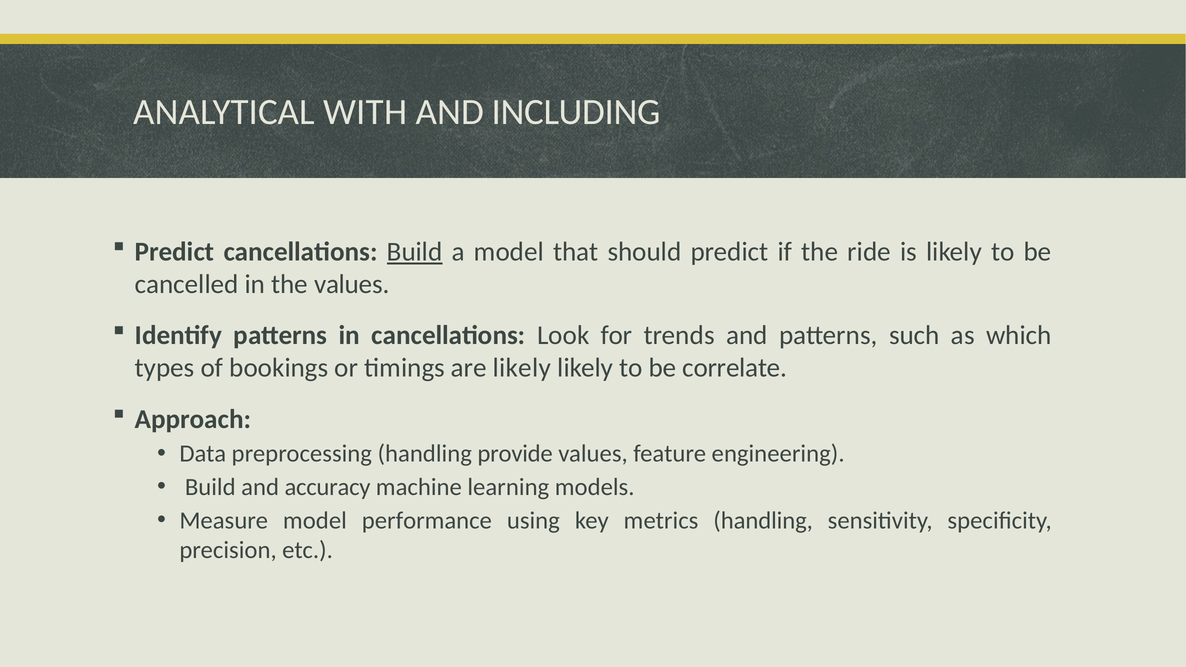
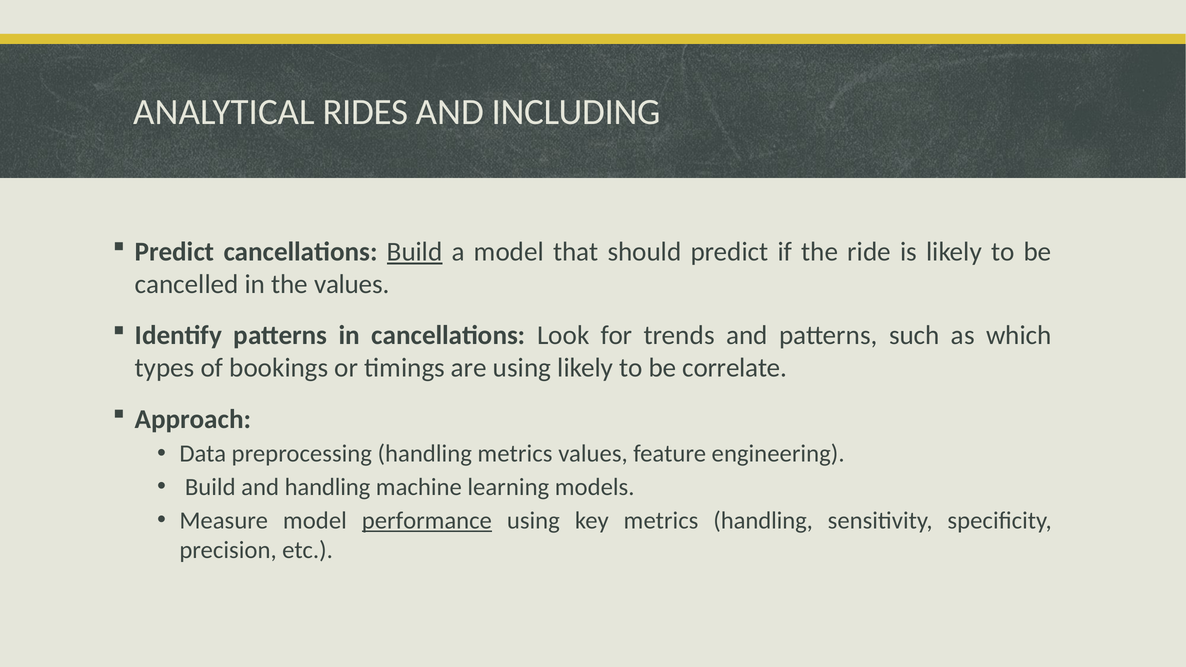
WITH: WITH -> RIDES (365, 112)
are likely: likely -> using (522, 368)
handling provide: provide -> metrics (515, 454)
and accuracy: accuracy -> handling (327, 487)
performance underline: none -> present (427, 521)
